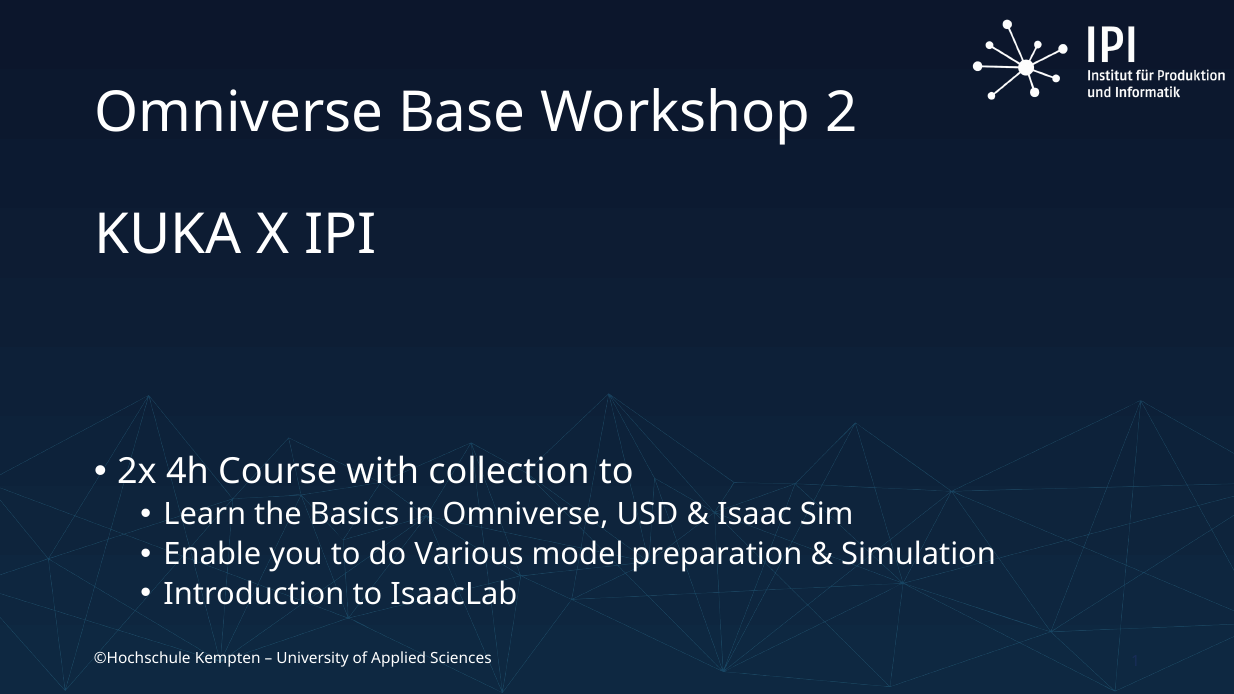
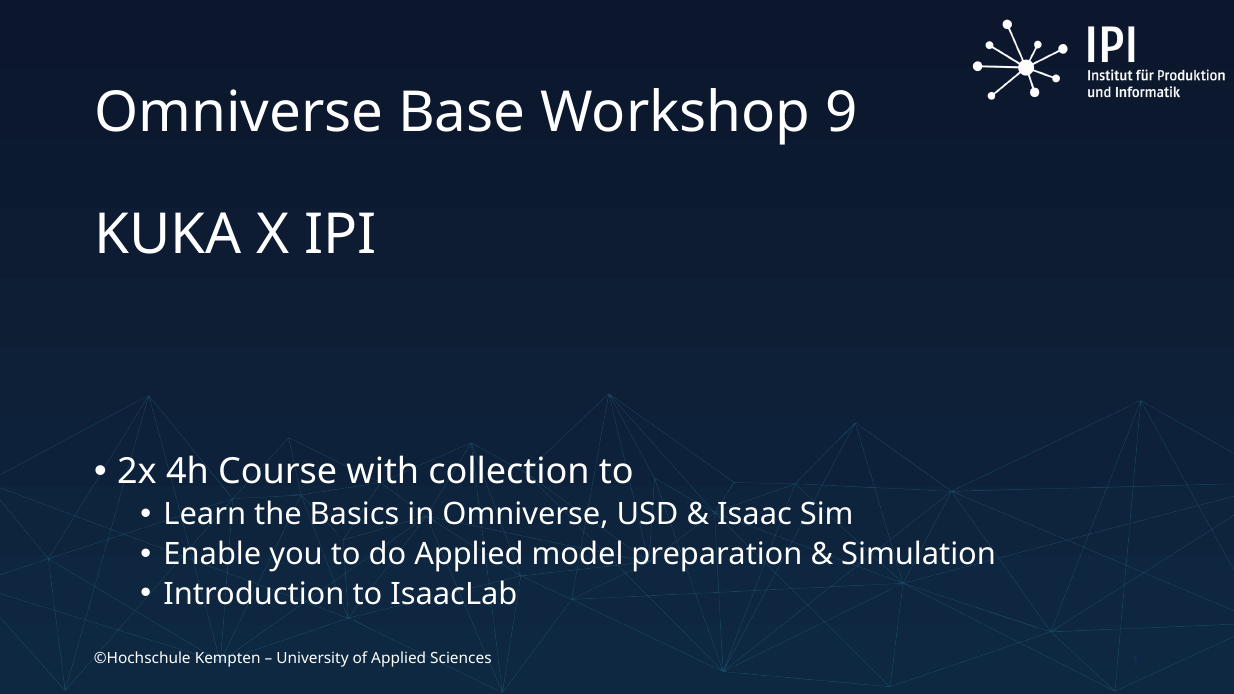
2: 2 -> 9 (841, 113)
do Various: Various -> Applied (469, 554)
